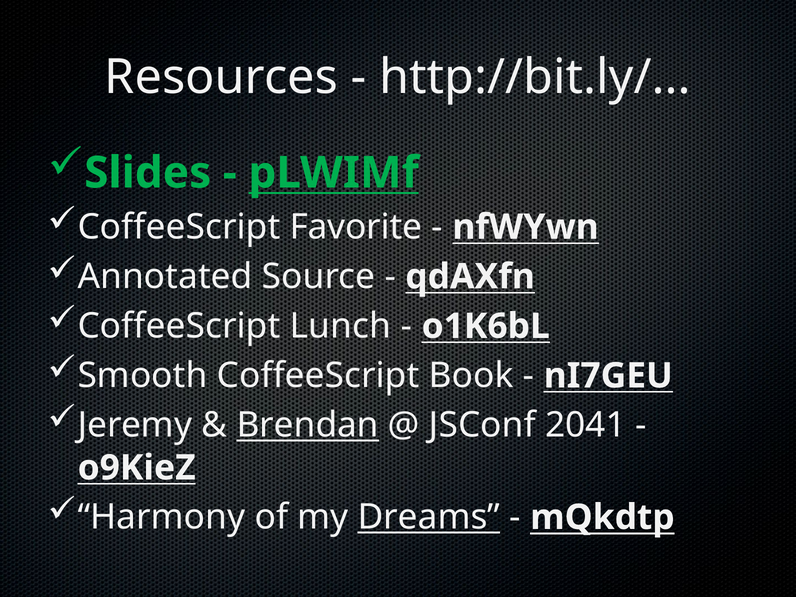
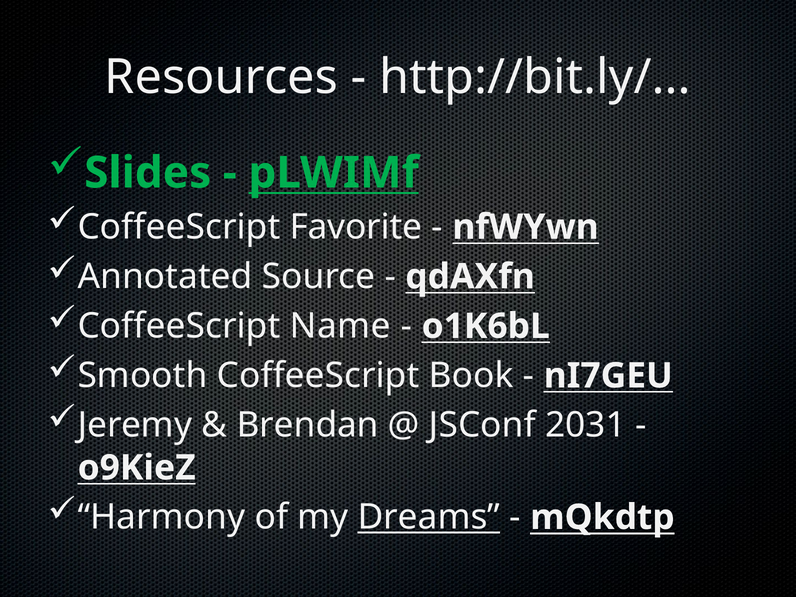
Lunch: Lunch -> Name (340, 326)
Brendan underline: present -> none (308, 425)
2041: 2041 -> 2031 (585, 425)
